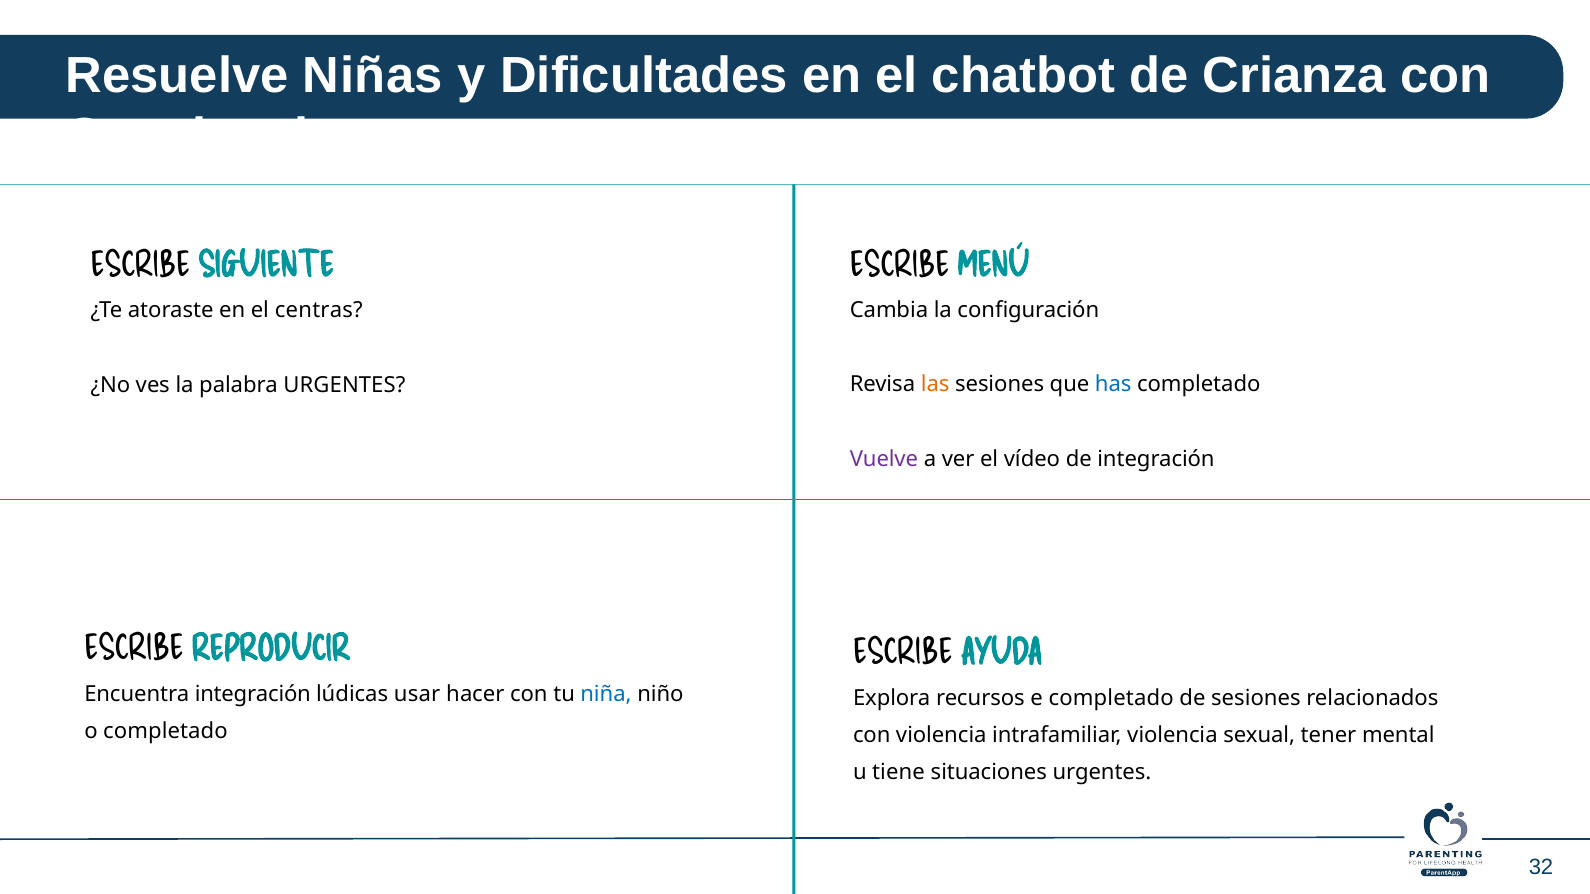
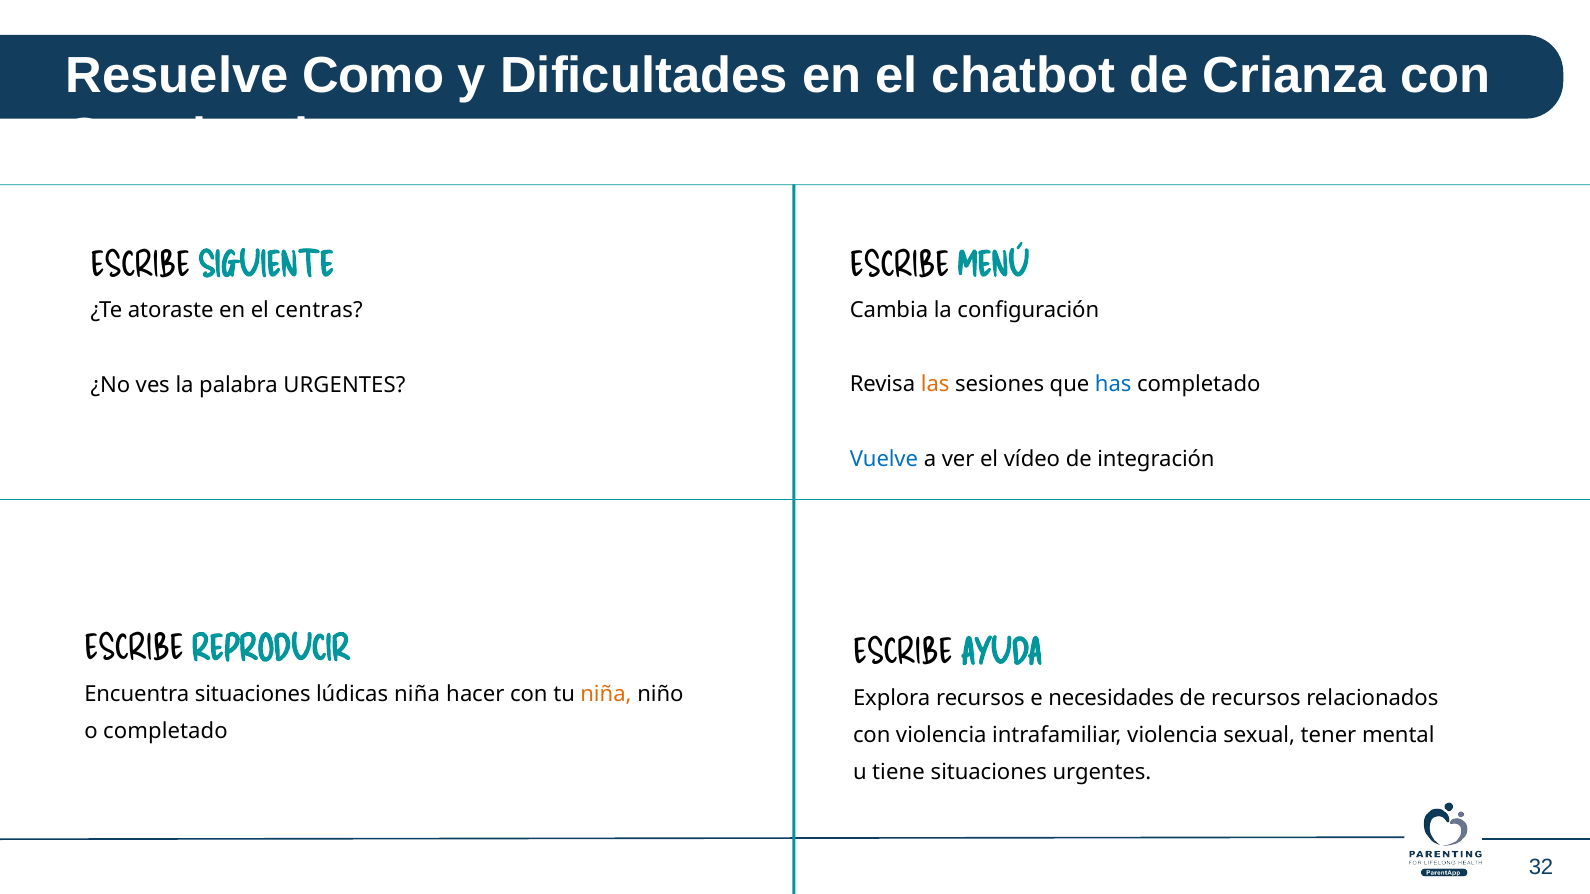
Niñas: Niñas -> Como (373, 76)
Vuelve colour: purple -> blue (884, 459)
Encuentra integración: integración -> situaciones (253, 694)
lúdicas usar: usar -> niña (417, 694)
niña colour: blue -> orange (606, 694)
e completado: completado -> necesidades (1111, 698)
de sesiones: sesiones -> recursos (1256, 698)
